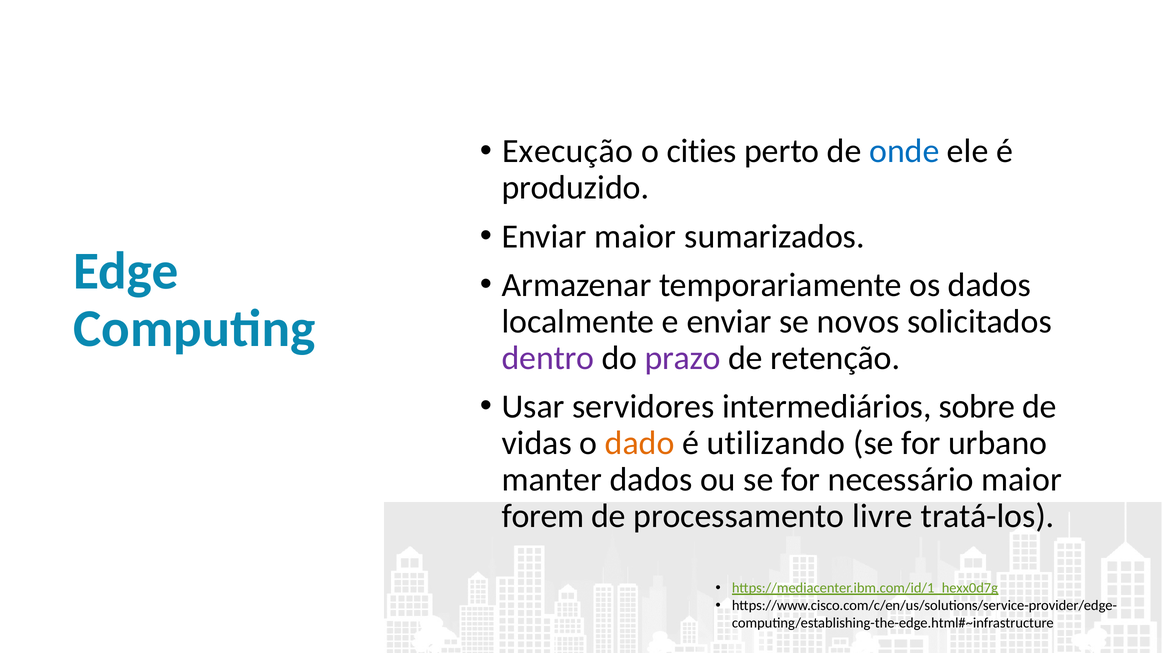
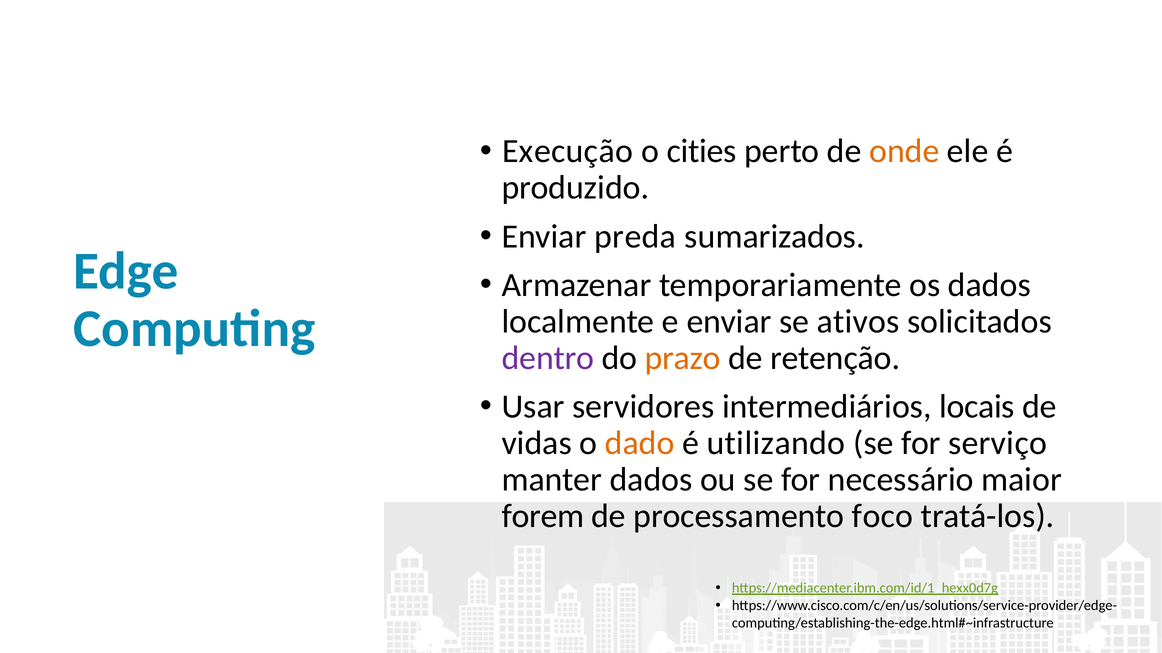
onde colour: blue -> orange (904, 151)
Enviar maior: maior -> preda (635, 237)
novos: novos -> ativos (858, 322)
prazo colour: purple -> orange (683, 358)
sobre: sobre -> locais (977, 407)
urbano: urbano -> serviço (998, 443)
livre: livre -> foco (883, 517)
